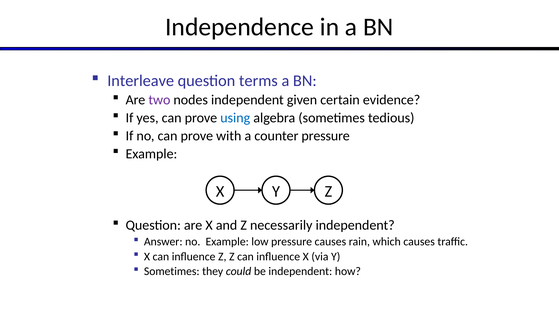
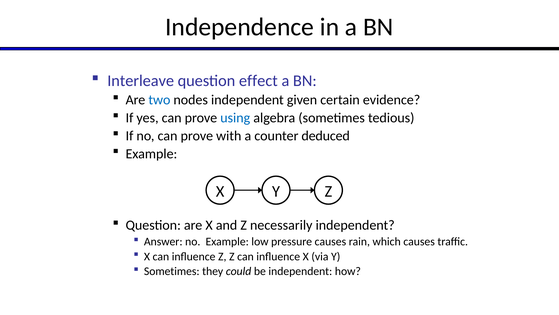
terms: terms -> effect (258, 81)
two colour: purple -> blue (159, 100)
counter pressure: pressure -> deduced (326, 136)
